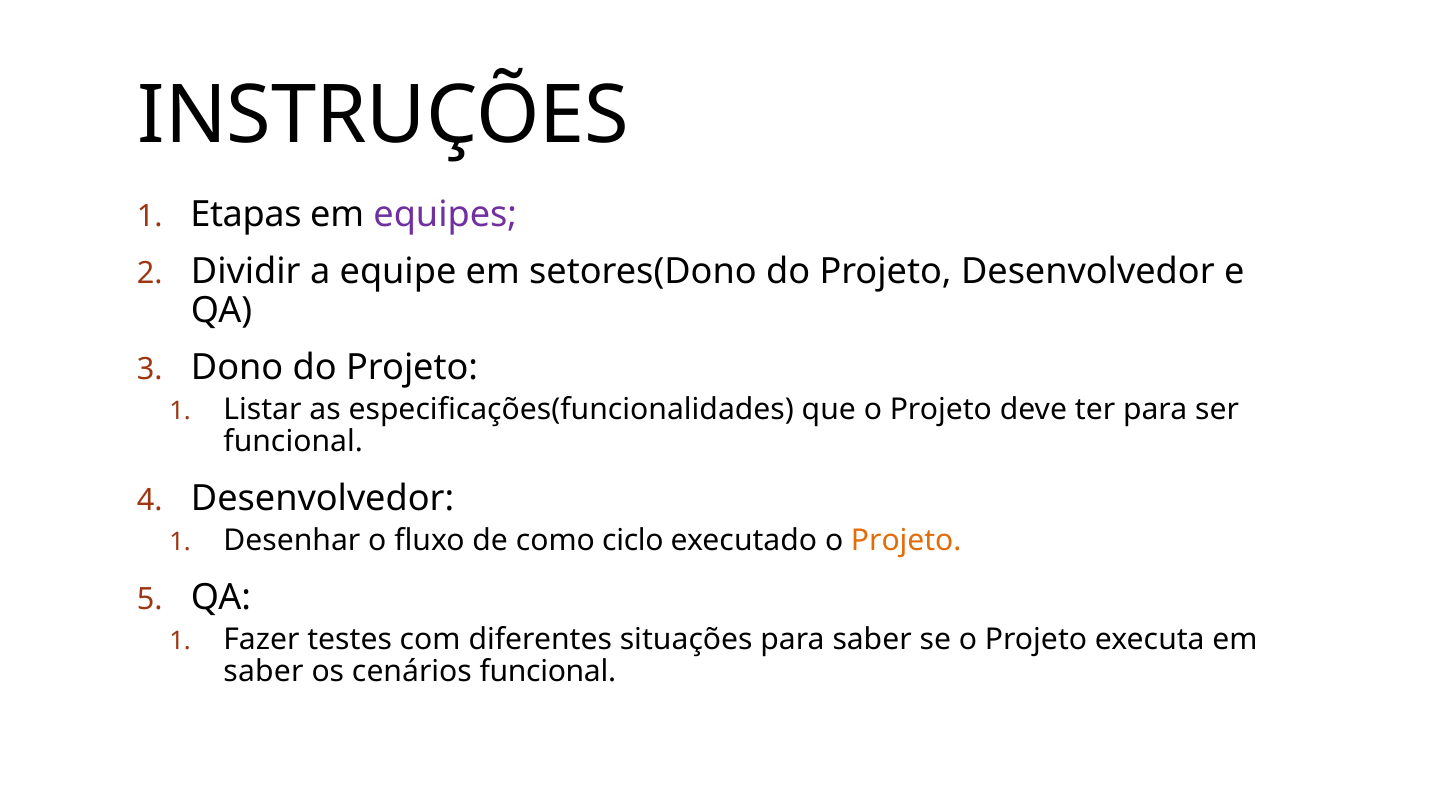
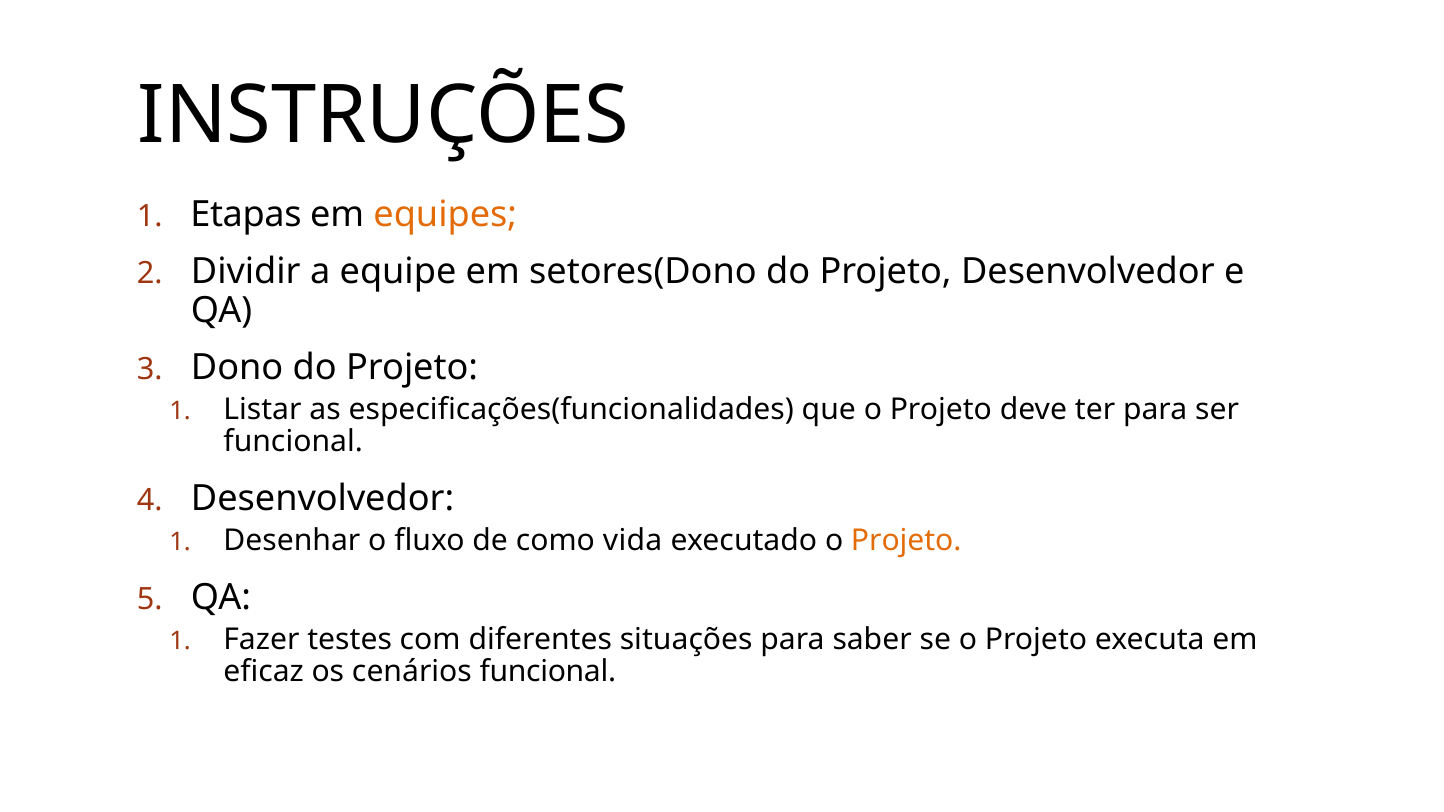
equipes colour: purple -> orange (445, 215)
ciclo: ciclo -> vida (633, 541)
saber: saber -> eficaz (264, 672)
